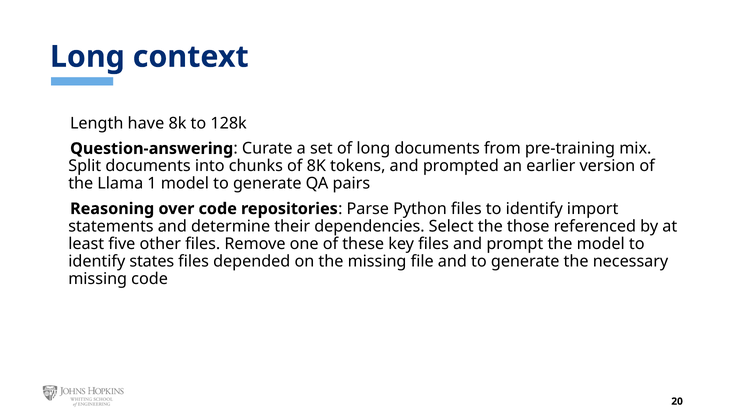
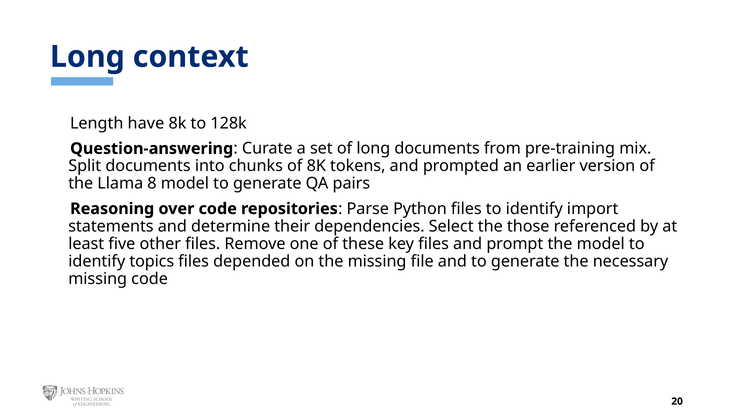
1: 1 -> 8 (152, 183)
states: states -> topics (152, 261)
